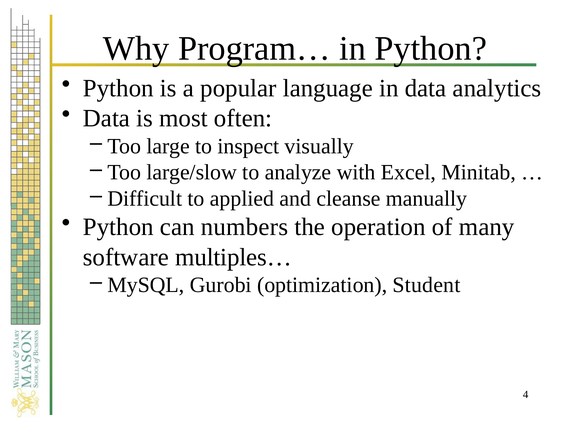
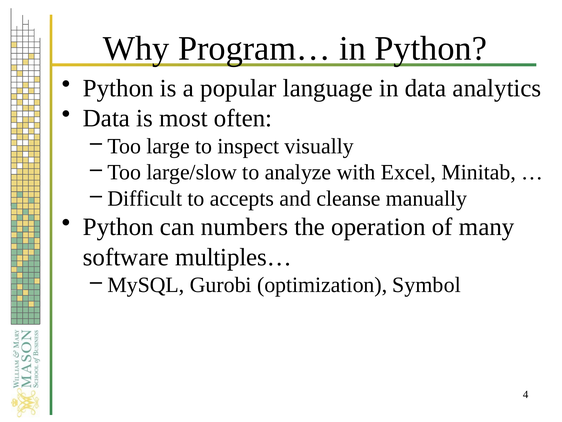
applied: applied -> accepts (242, 198)
Student: Student -> Symbol (426, 285)
